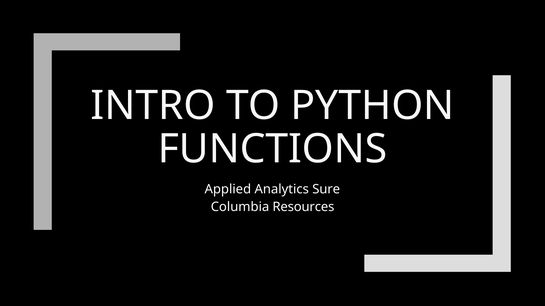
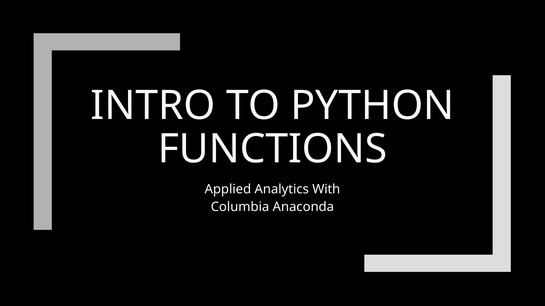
Sure: Sure -> With (326, 190)
Resources: Resources -> Anaconda (303, 207)
